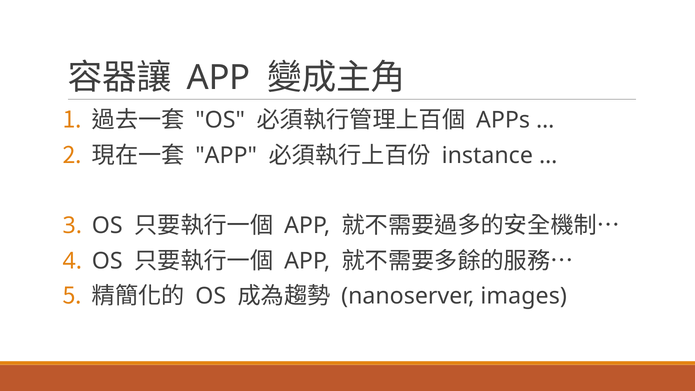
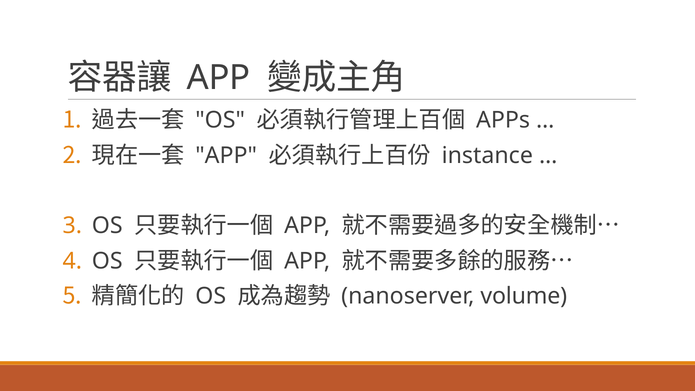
images: images -> volume (524, 296)
